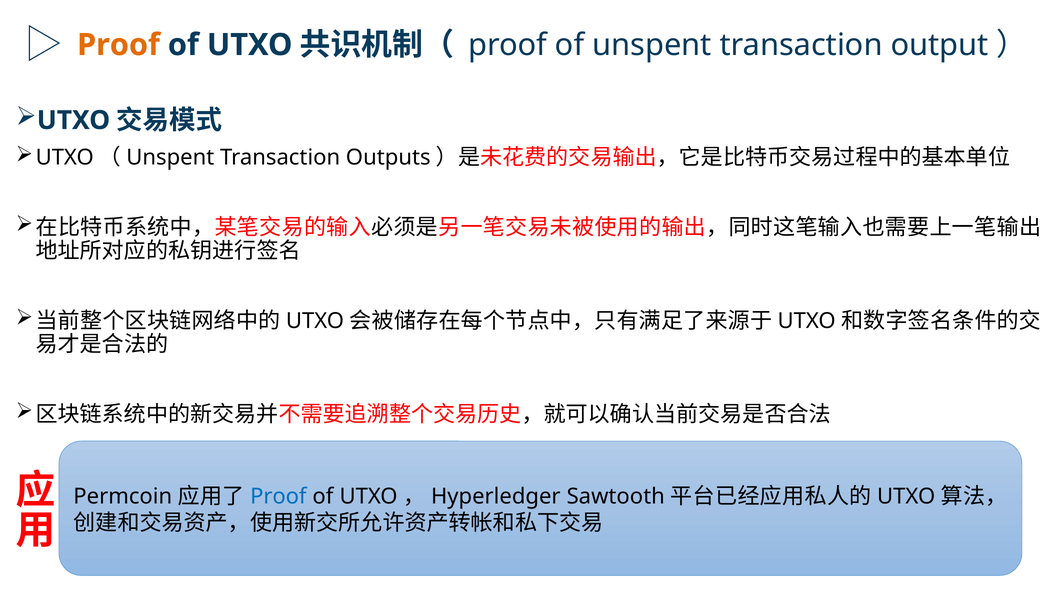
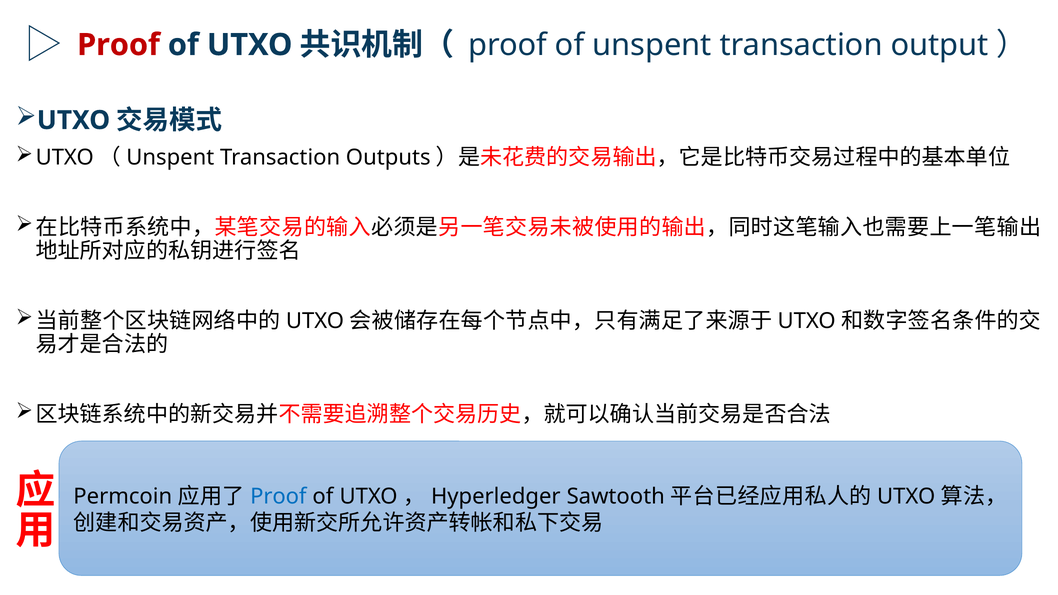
Proof colour: orange -> red (119, 45)
